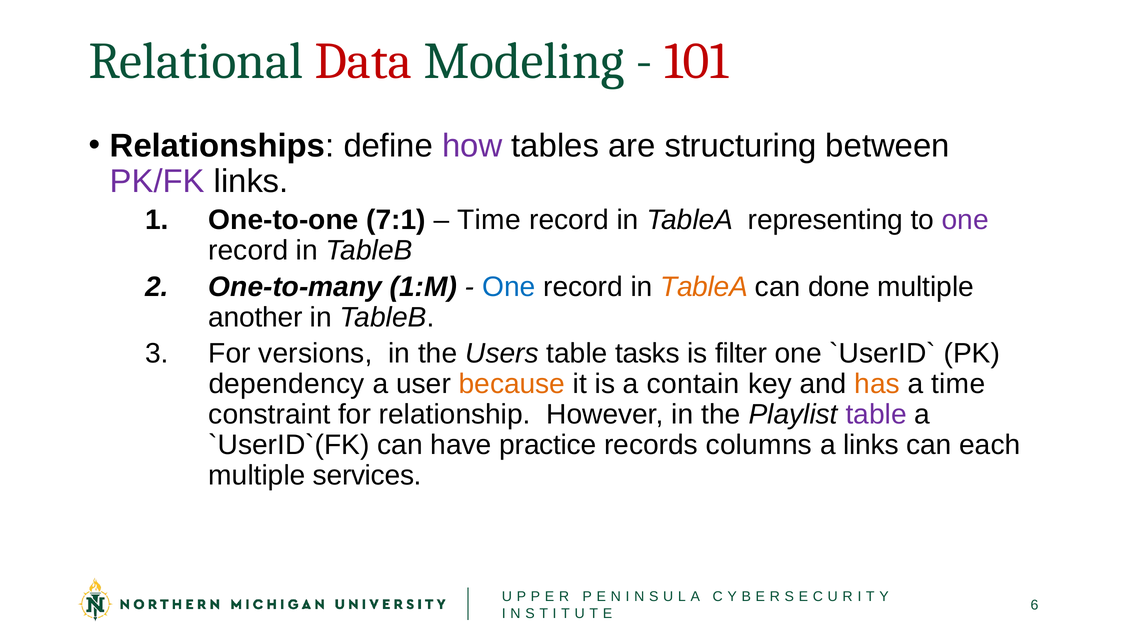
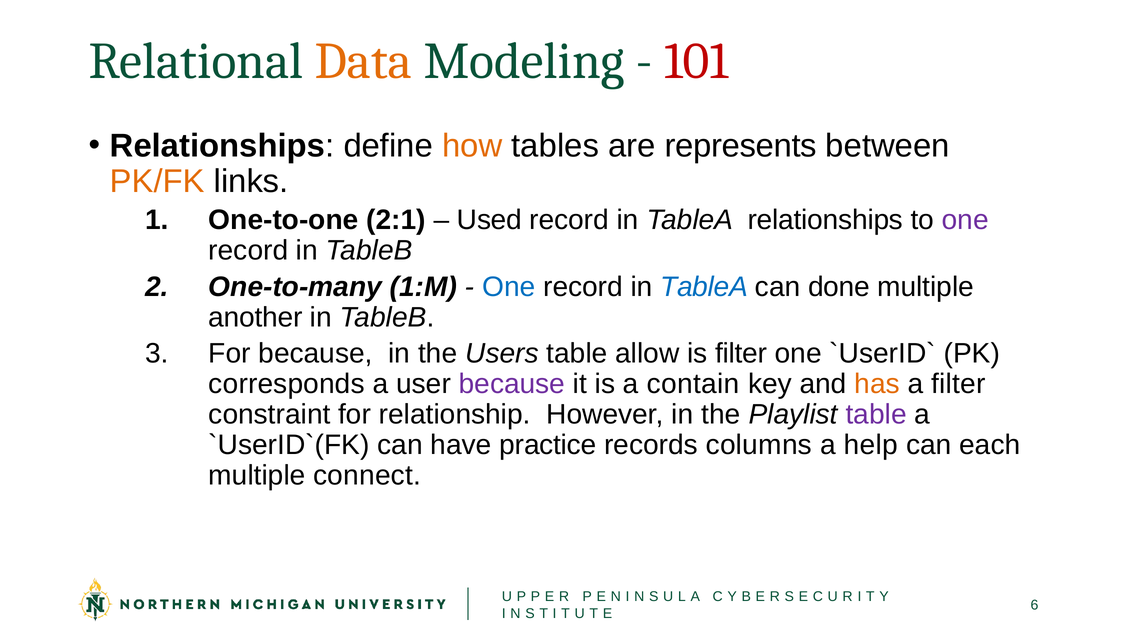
Data colour: red -> orange (363, 61)
how colour: purple -> orange (472, 146)
structuring: structuring -> represents (741, 146)
PK/FK colour: purple -> orange (157, 181)
7:1: 7:1 -> 2:1 (396, 220)
Time: Time -> Used (489, 220)
TableA representing: representing -> relationships (825, 220)
TableA colour: orange -> blue (704, 287)
For versions: versions -> because (316, 354)
tasks: tasks -> allow (647, 354)
dependency: dependency -> corresponds (287, 384)
because colour: orange -> purple (512, 384)
a time: time -> filter (958, 384)
a links: links -> help (871, 445)
services: services -> connect (367, 475)
